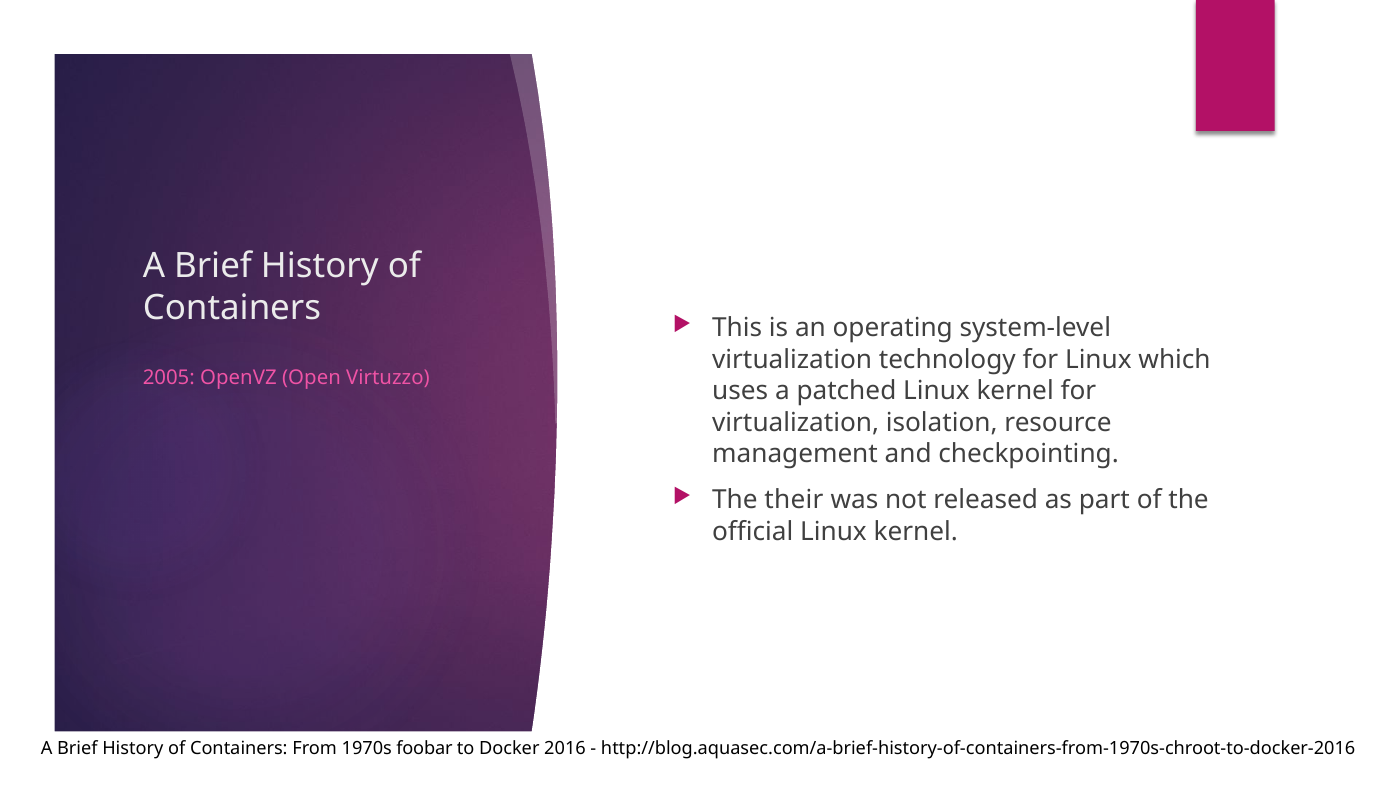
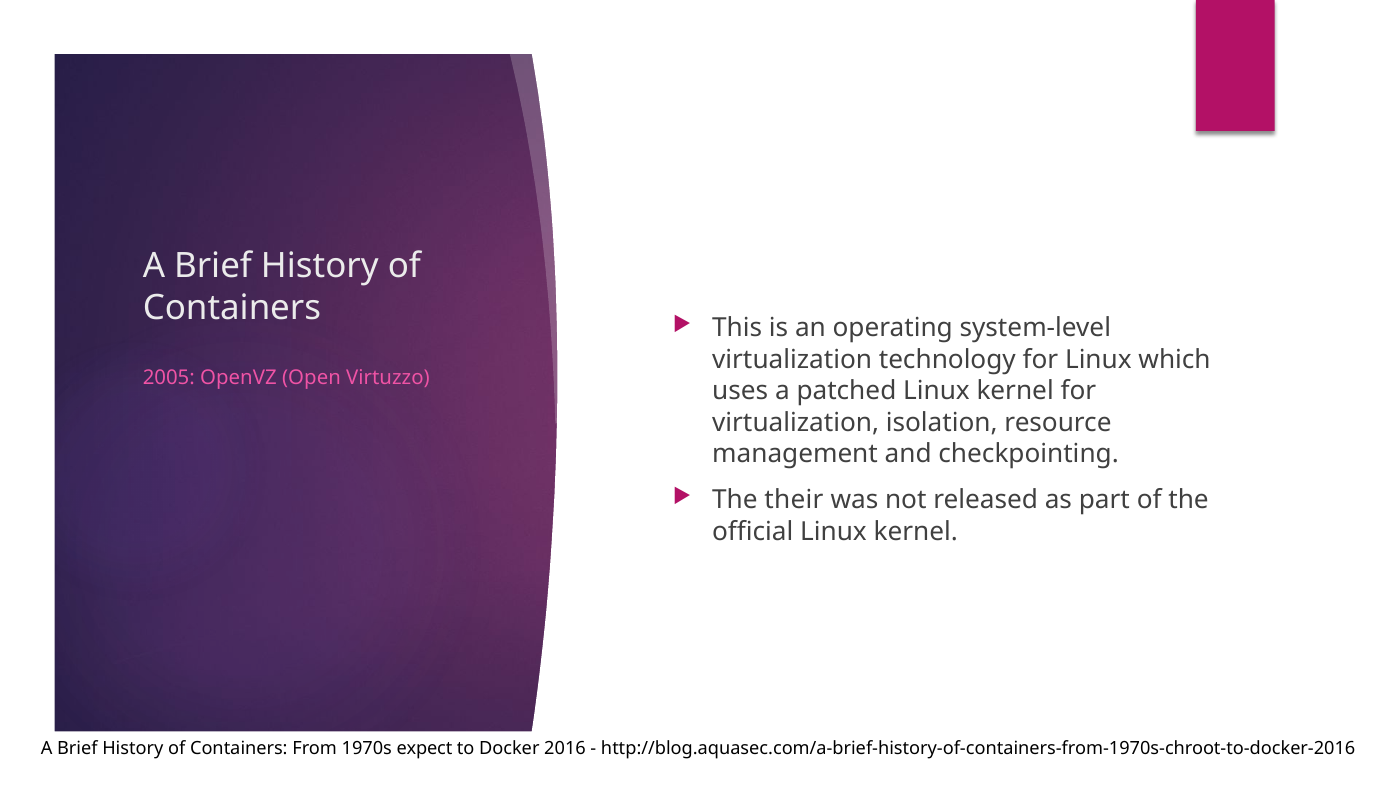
foobar: foobar -> expect (424, 749)
